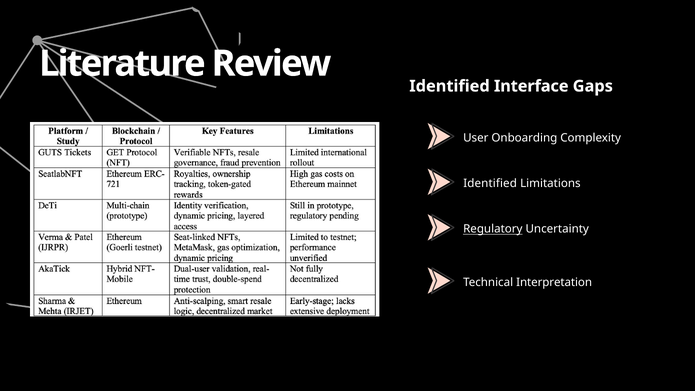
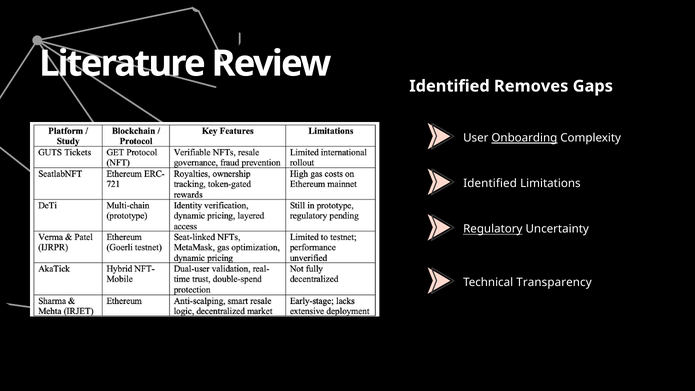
Interface: Interface -> Removes (531, 86)
Onboarding underline: none -> present (524, 138)
Interpretation: Interpretation -> Transparency (554, 282)
